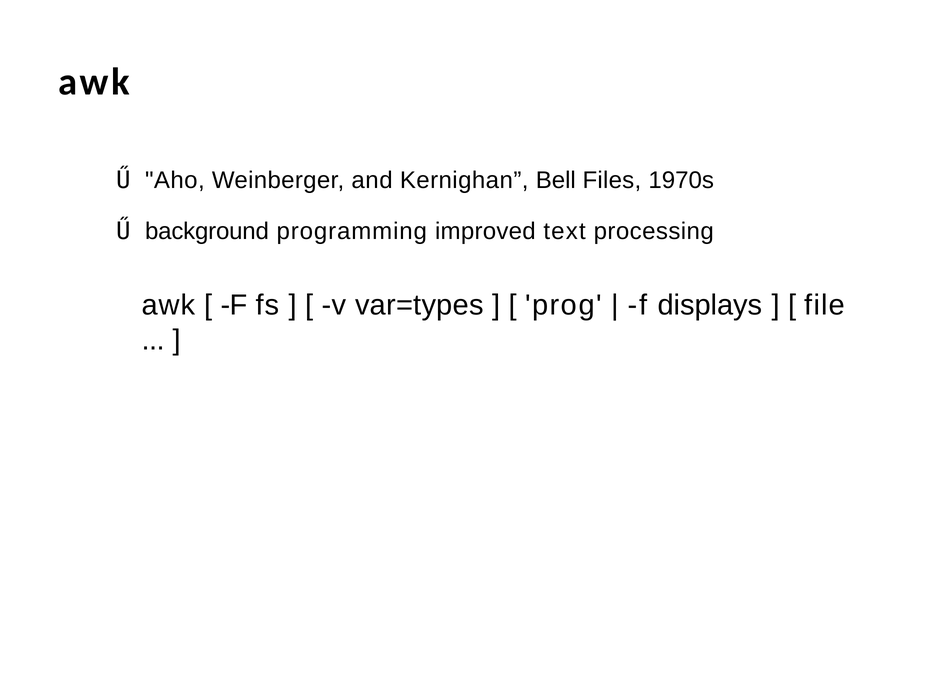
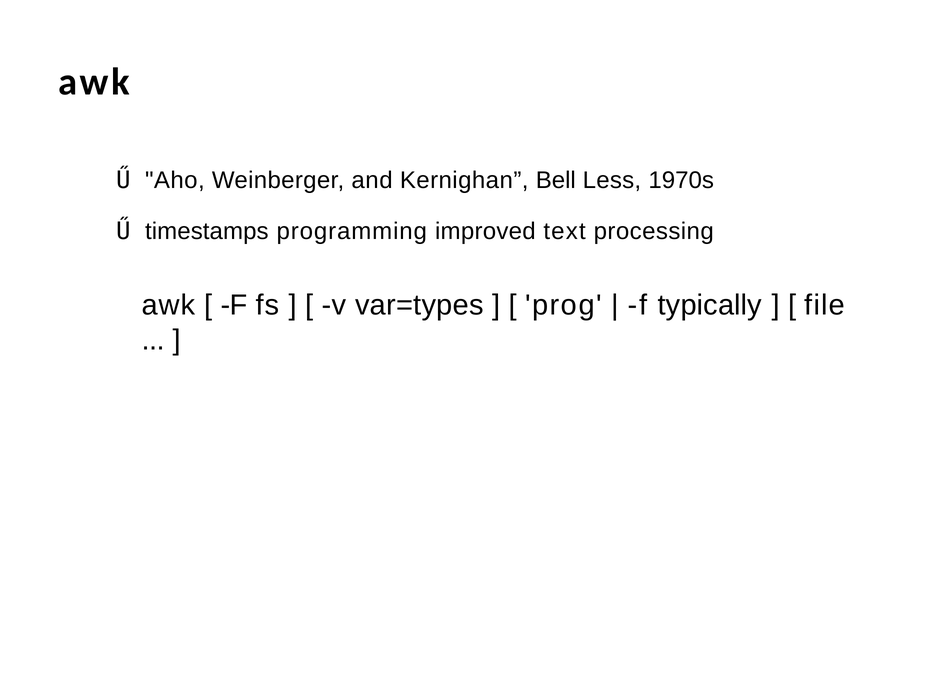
Files: Files -> Less (612, 181)
background: background -> timestamps (207, 231)
displays: displays -> typically (710, 305)
